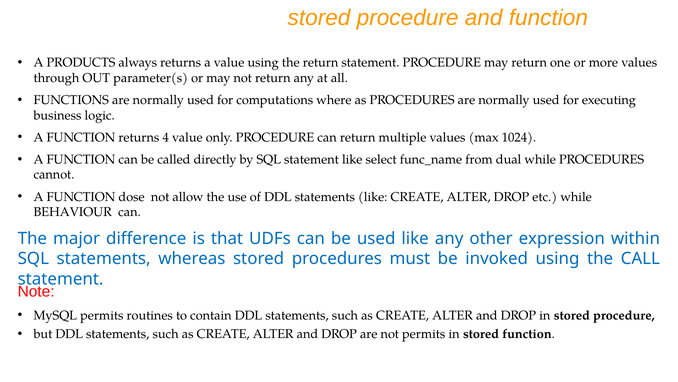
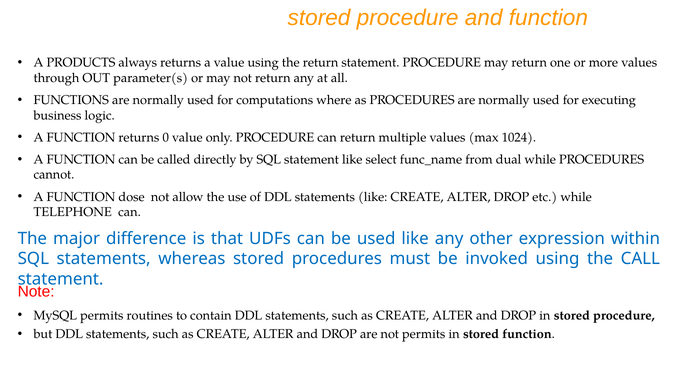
4: 4 -> 0 (166, 137)
BEHAVIOUR: BEHAVIOUR -> TELEPHONE (73, 212)
